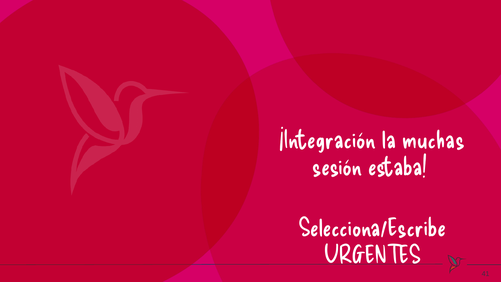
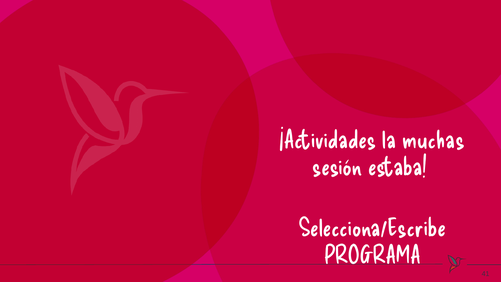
¡Integración: ¡Integración -> ¡Actividades (328, 140)
URGENTES: URGENTES -> PROGRAMA (372, 255)
